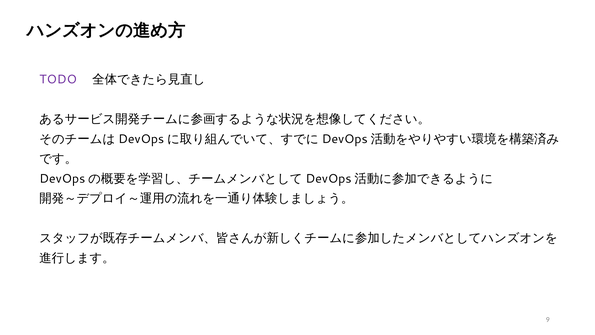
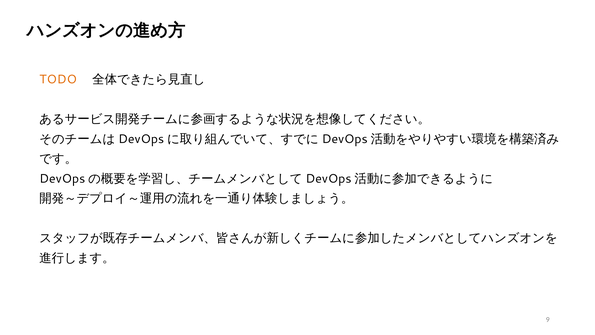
TODO colour: purple -> orange (58, 79)
